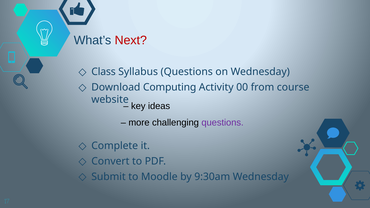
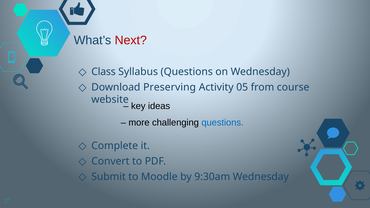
Computing: Computing -> Preserving (170, 87)
00: 00 -> 05 (242, 87)
questions colour: purple -> blue (223, 123)
